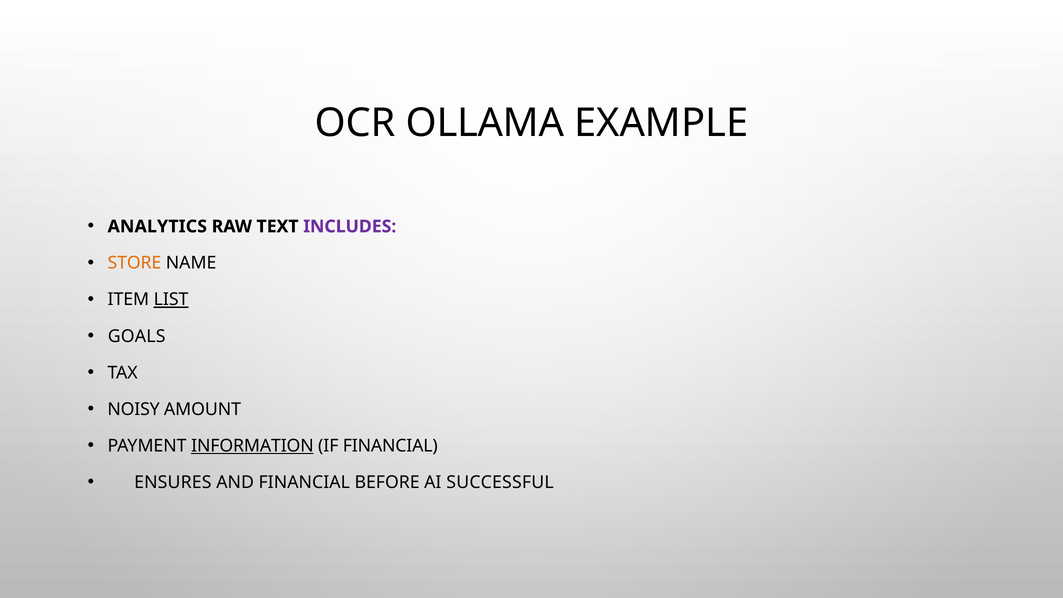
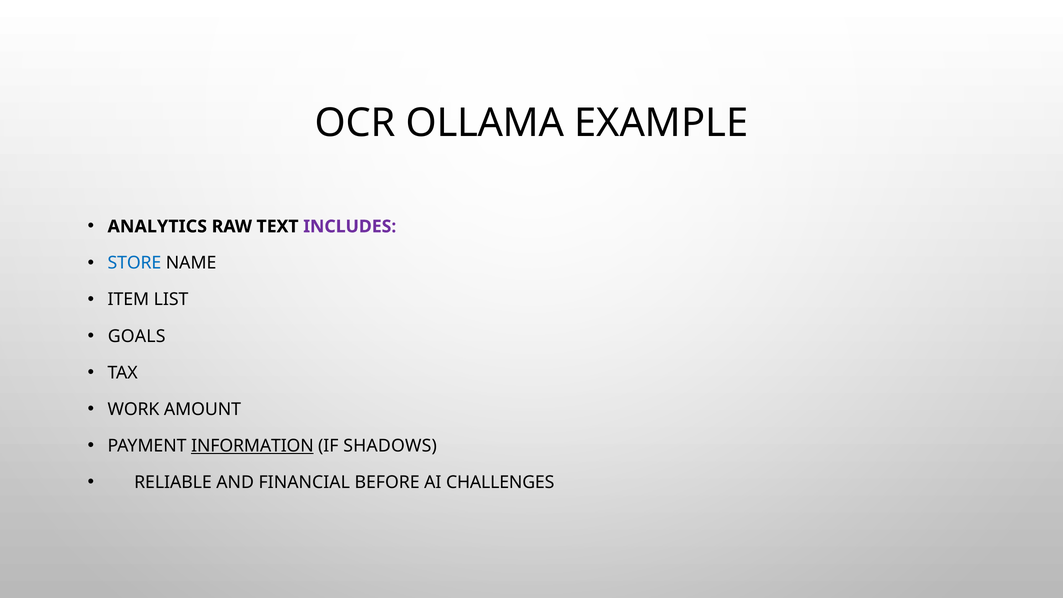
STORE colour: orange -> blue (134, 263)
LIST underline: present -> none (171, 300)
NOISY: NOISY -> WORK (134, 409)
IF FINANCIAL: FINANCIAL -> SHADOWS (390, 446)
ENSURES: ENSURES -> RELIABLE (173, 482)
SUCCESSFUL: SUCCESSFUL -> CHALLENGES (500, 482)
